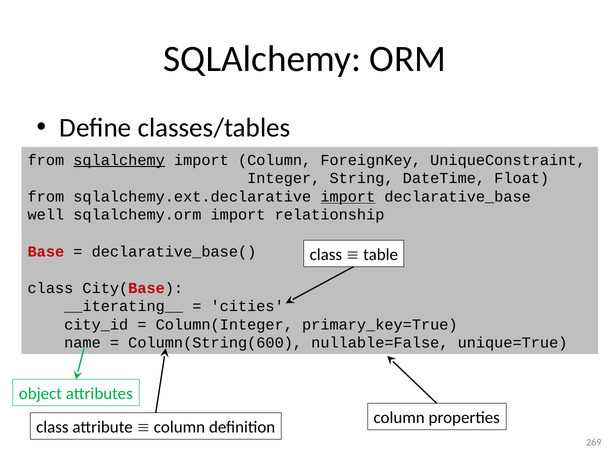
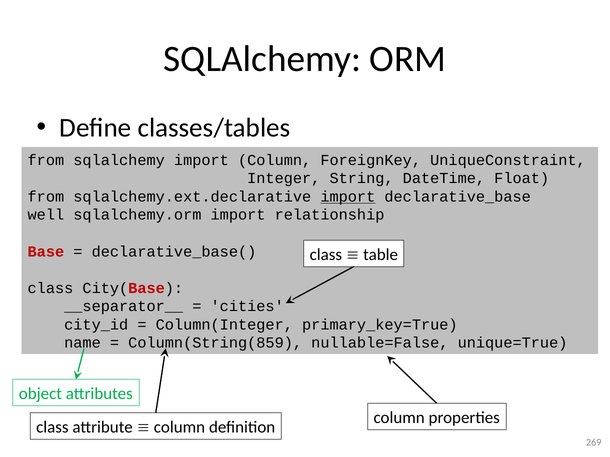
sqlalchemy underline: present -> none (119, 160)
__iterating__: __iterating__ -> __separator__ (124, 307)
Column(String(600: Column(String(600 -> Column(String(859 (215, 343)
